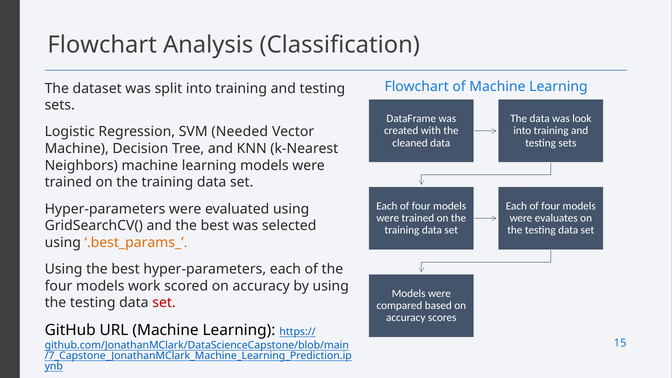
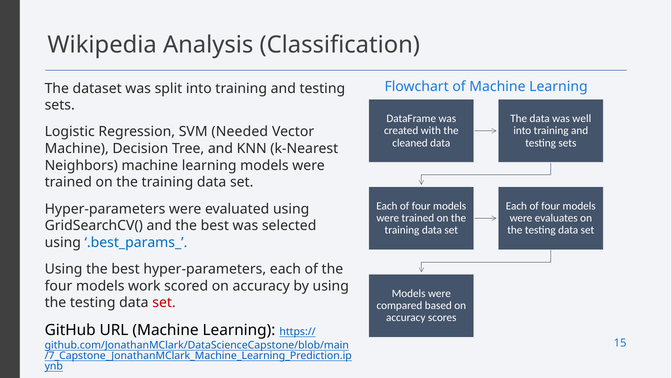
Flowchart: Flowchart -> Wikipedia (102, 45)
look: look -> well (582, 119)
.best_params_ colour: orange -> blue (136, 243)
